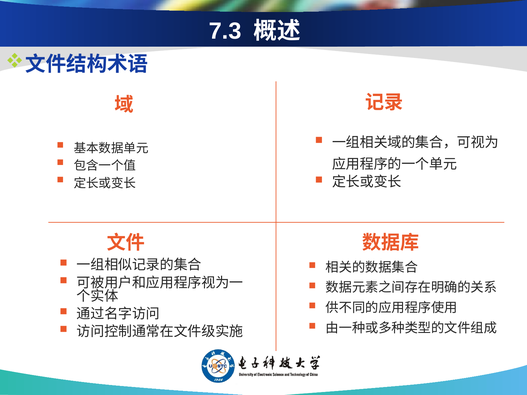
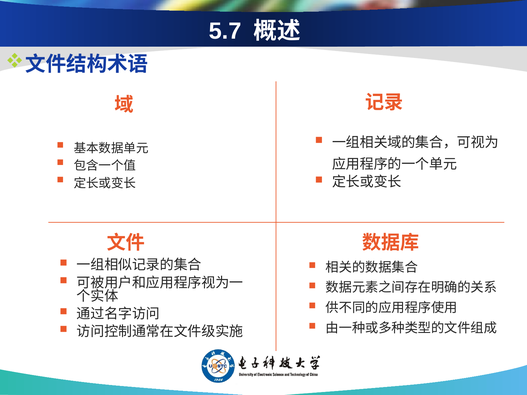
7.3: 7.3 -> 5.7 (225, 31)
